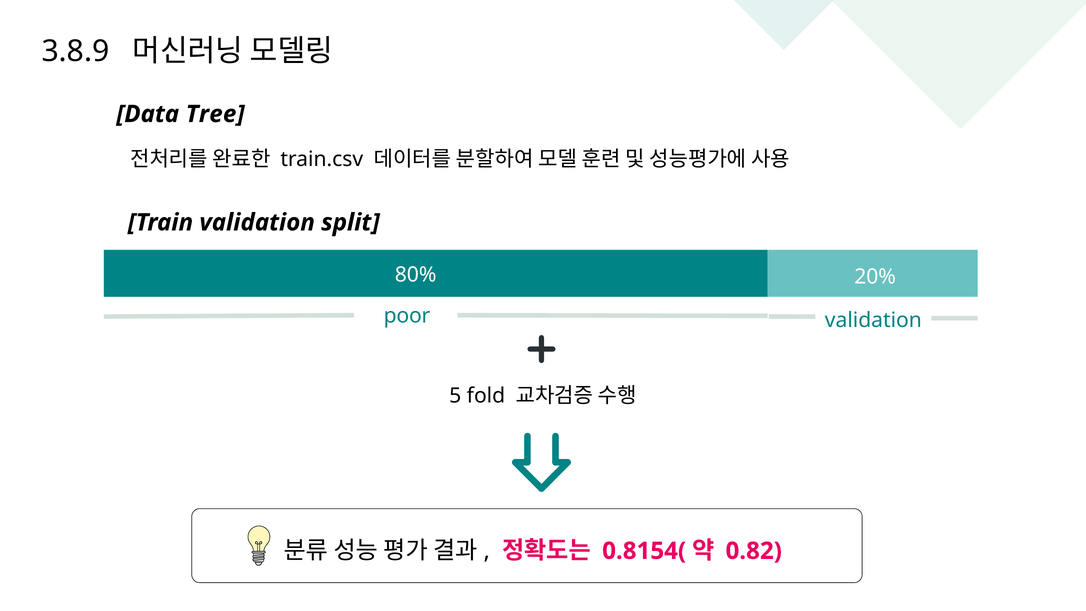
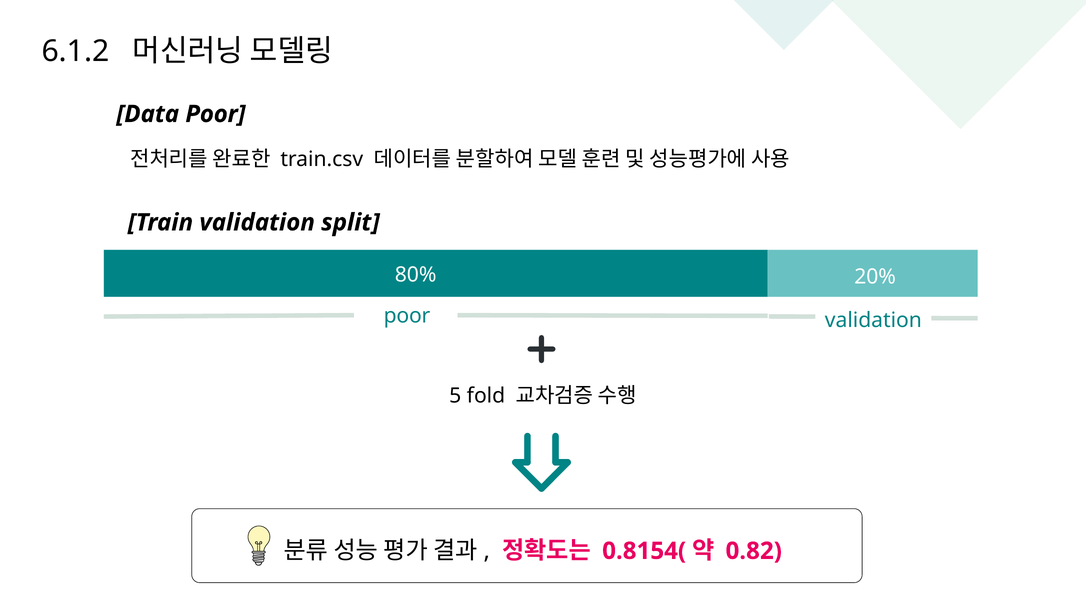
3.8.9: 3.8.9 -> 6.1.2 (76, 52)
Data Tree: Tree -> Poor (215, 114)
